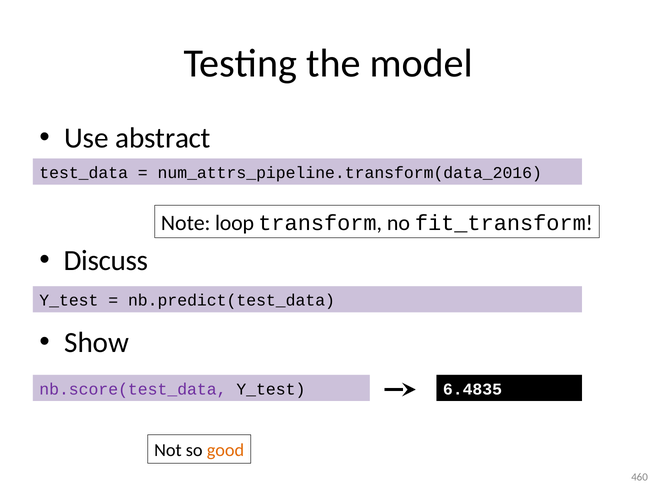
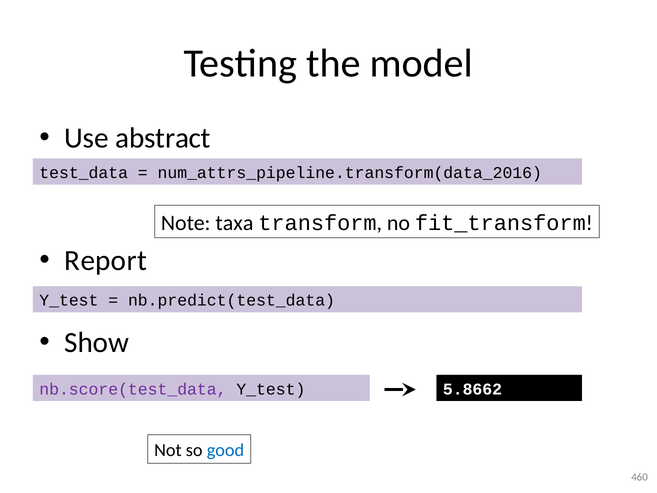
loop: loop -> taxa (234, 223)
Discuss: Discuss -> Report (106, 261)
6.4835: 6.4835 -> 5.8662 (472, 389)
good colour: orange -> blue (225, 450)
